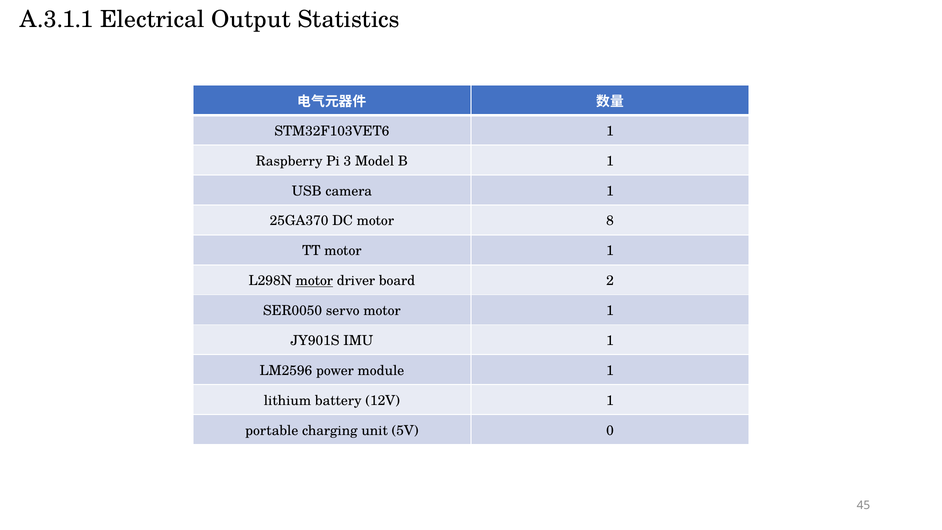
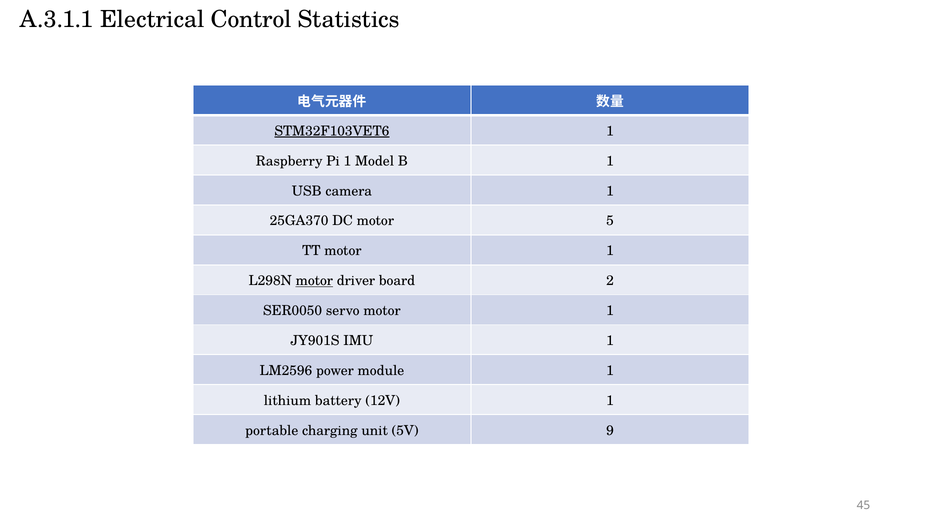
Output: Output -> Control (251, 19)
STM32F103VET6 underline: none -> present (332, 131)
Pi 3: 3 -> 1 (347, 161)
8: 8 -> 5 (610, 221)
0: 0 -> 9 (610, 430)
